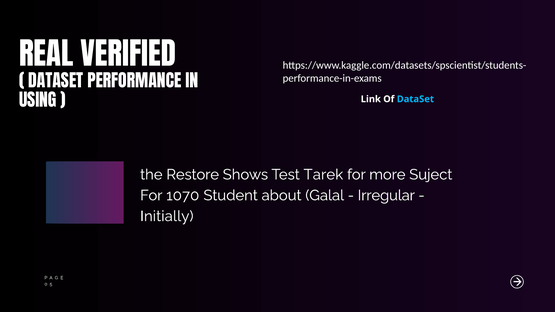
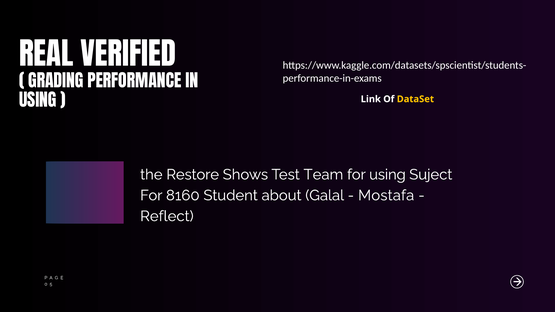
DATASET: DATASET -> GRADING (56, 82)
DataSet colour: light blue -> yellow (415, 99)
Tarek: Tarek -> Team (323, 175)
for more: more -> using (387, 175)
1070: 1070 -> 8160 (183, 195)
Irregular: Irregular -> Mostafa (386, 195)
Initially: Initially -> Reflect (167, 216)
